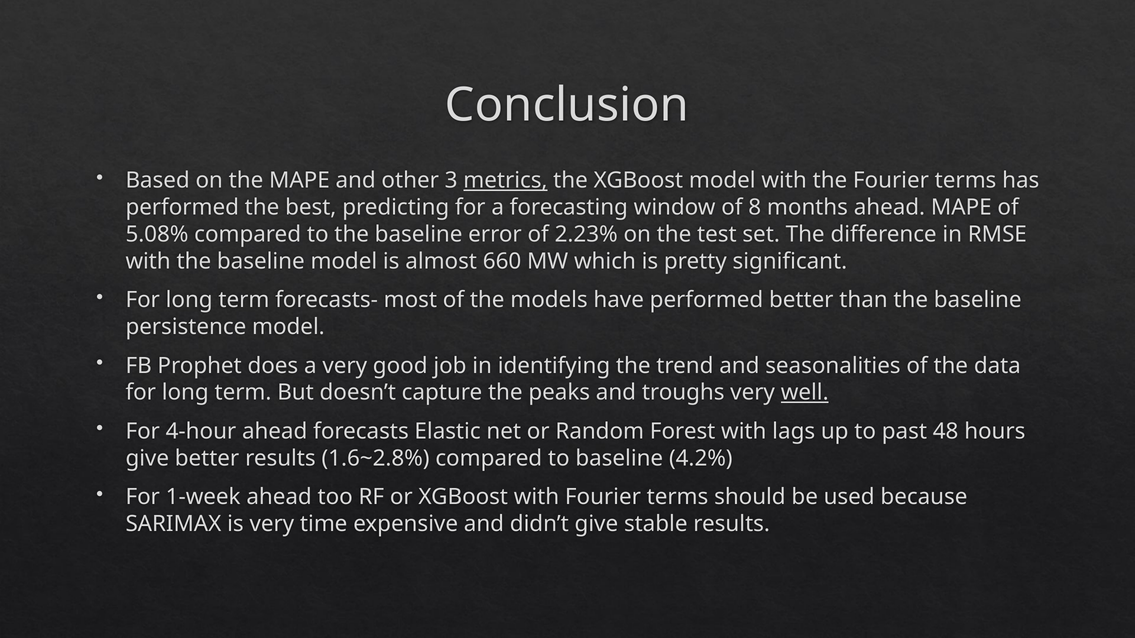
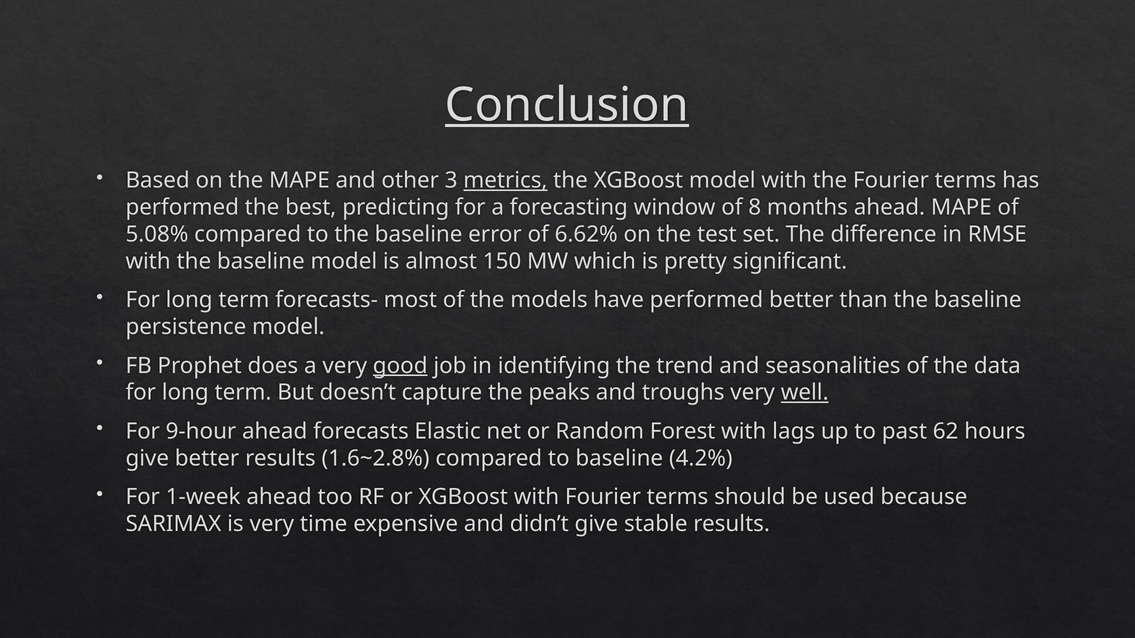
Conclusion underline: none -> present (567, 105)
2.23%: 2.23% -> 6.62% (586, 234)
660: 660 -> 150 (502, 261)
good underline: none -> present (400, 366)
4-hour: 4-hour -> 9-hour (201, 432)
48: 48 -> 62 (946, 432)
